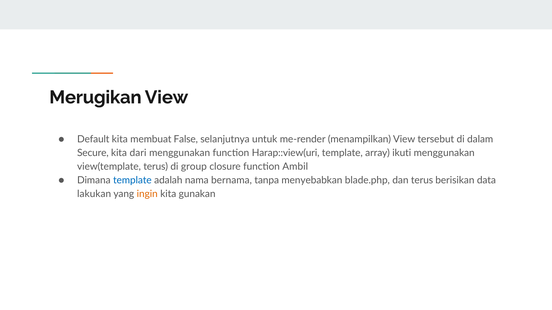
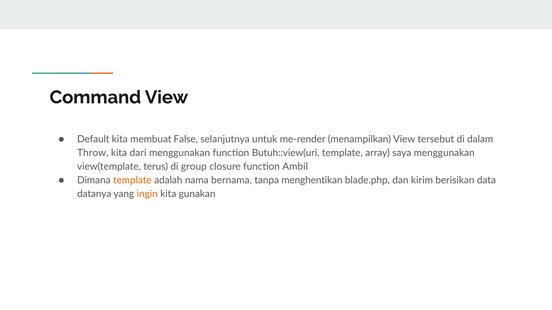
Merugikan: Merugikan -> Command (95, 97)
Secure: Secure -> Throw (93, 153)
Harap::view(uri: Harap::view(uri -> Butuh::view(uri (286, 153)
ikuti: ikuti -> saya (402, 153)
template colour: blue -> orange (132, 181)
menyebabkan: menyebabkan -> menghentikan (312, 181)
dan terus: terus -> kirim (422, 181)
lakukan: lakukan -> datanya (94, 194)
